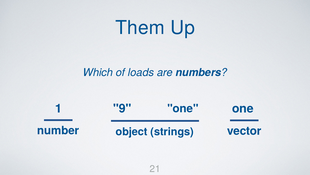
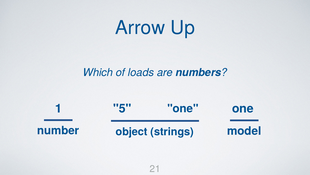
Them: Them -> Arrow (140, 28)
9: 9 -> 5 (122, 108)
vector: vector -> model (244, 131)
